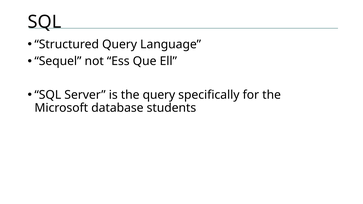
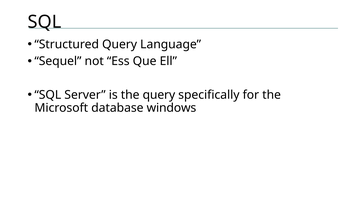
students: students -> windows (171, 108)
